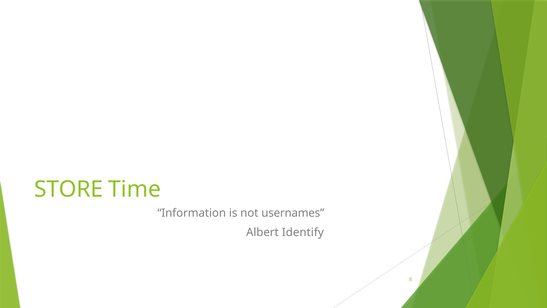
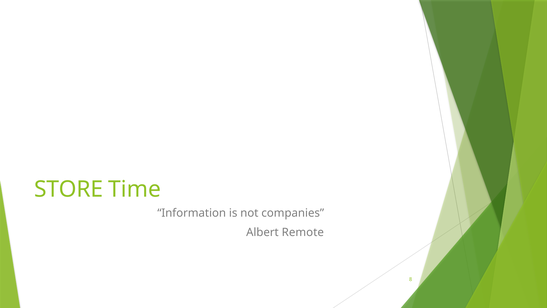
usernames: usernames -> companies (293, 213)
Identify: Identify -> Remote (303, 232)
